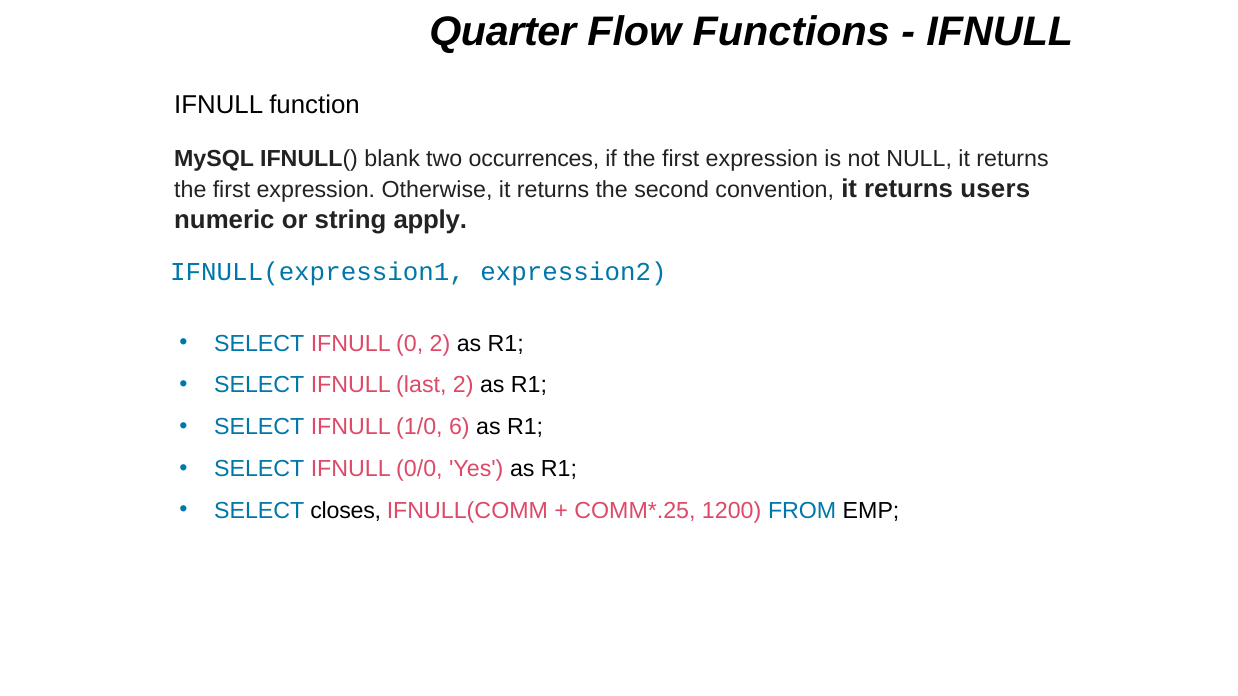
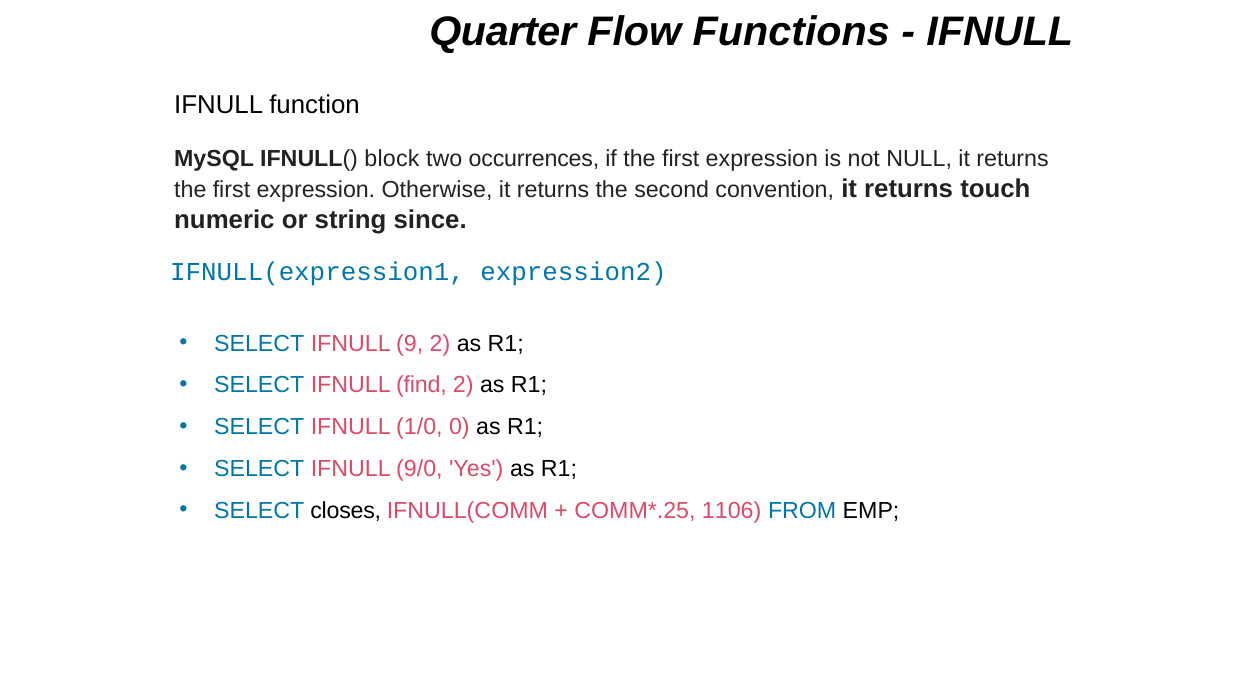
blank: blank -> block (392, 159)
users: users -> touch (995, 189)
apply: apply -> since (430, 220)
0: 0 -> 9 (410, 344)
last: last -> find (421, 385)
6: 6 -> 0 (459, 427)
0/0: 0/0 -> 9/0 (419, 469)
1200: 1200 -> 1106 (732, 511)
